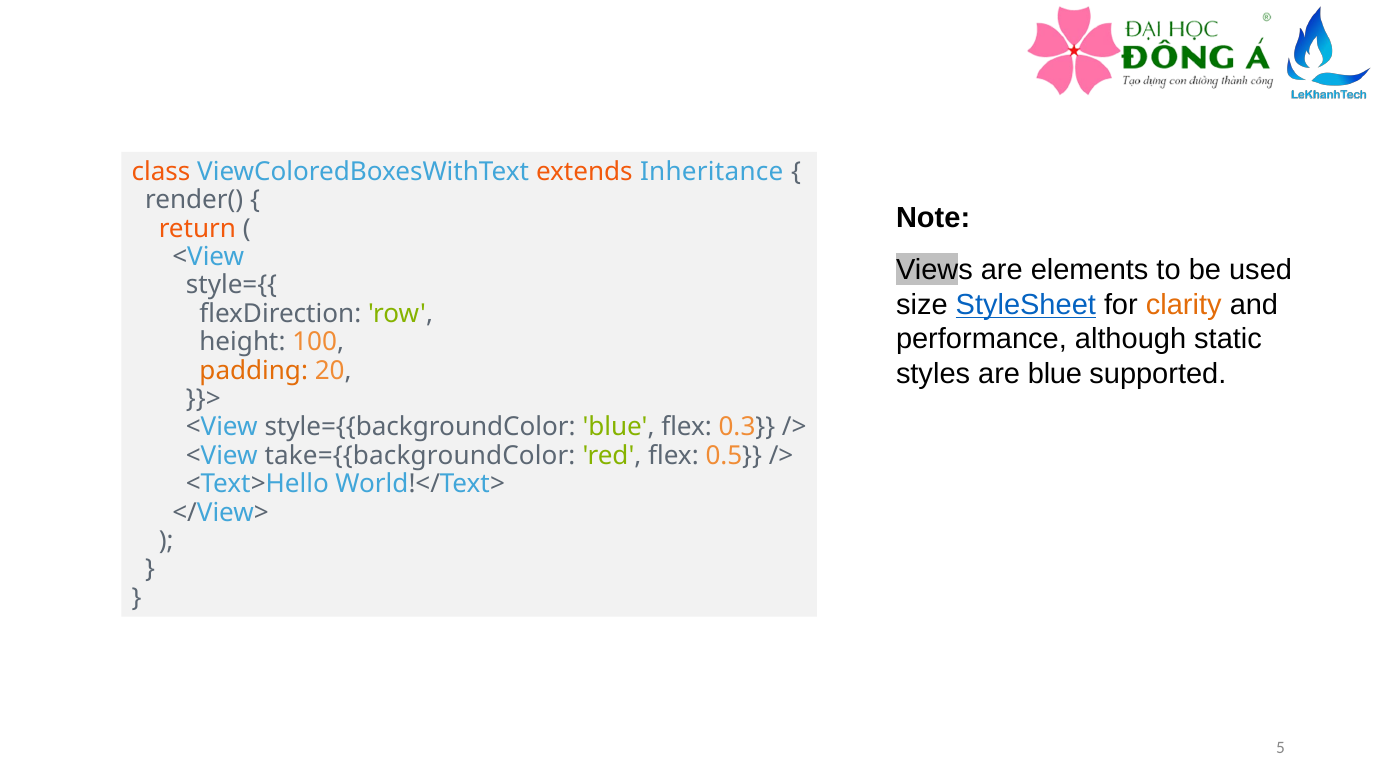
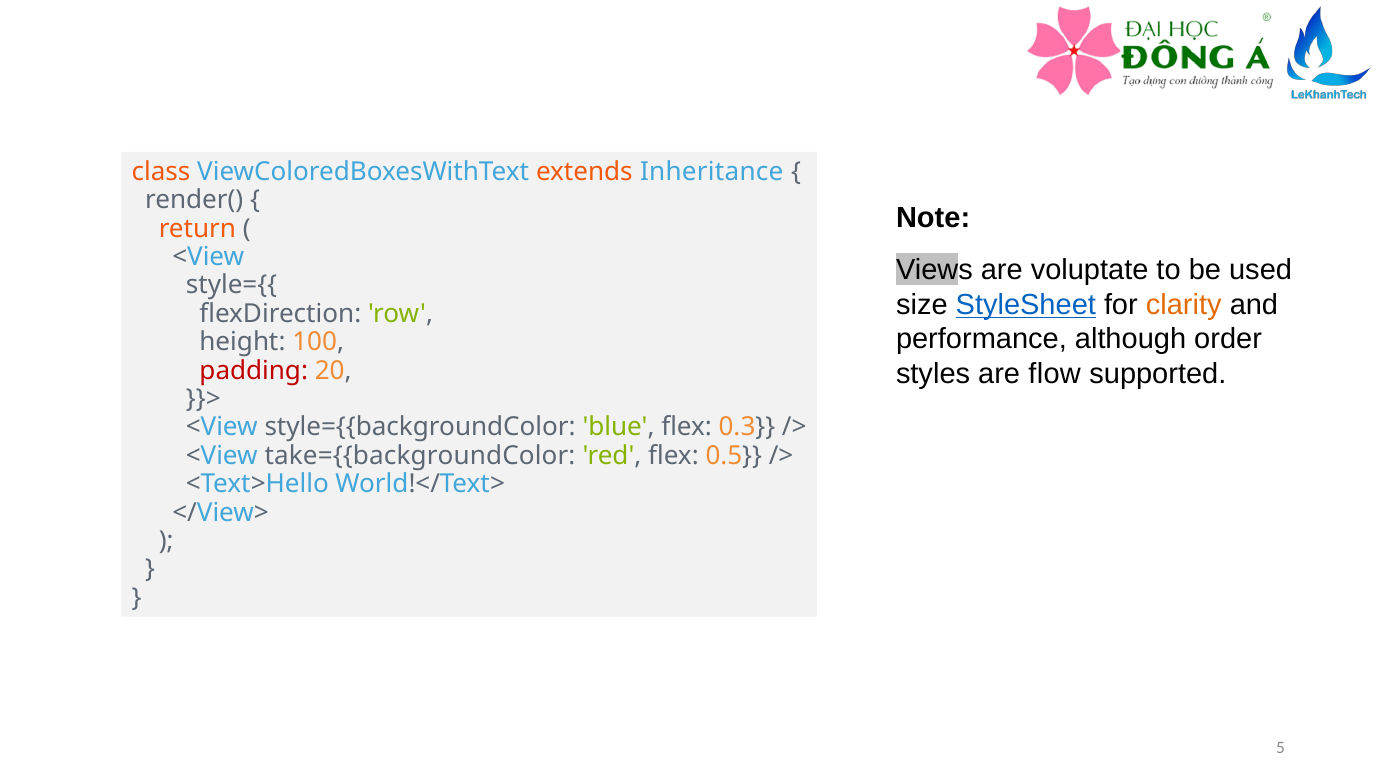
elements: elements -> voluptate (1090, 270)
static: static -> order (1228, 339)
are blue: blue -> flow (1055, 374)
padding colour: orange -> red (254, 370)
